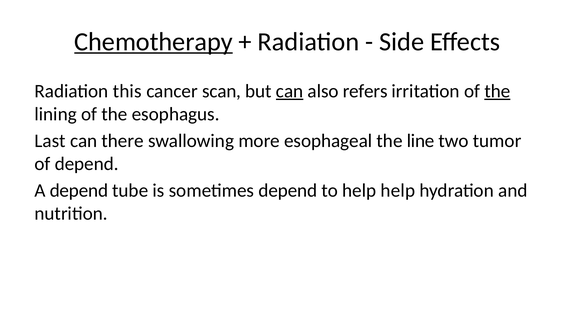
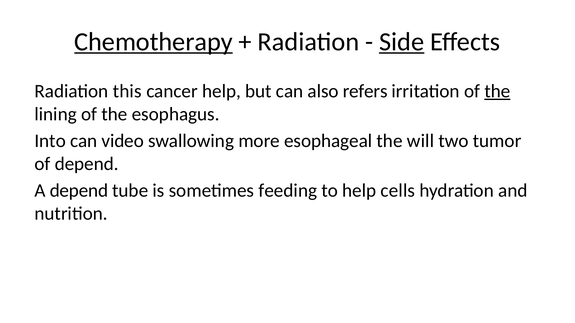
Side underline: none -> present (402, 42)
cancer scan: scan -> help (222, 91)
can underline: present -> none (290, 91)
Last: Last -> Into (50, 141)
there: there -> video (123, 141)
line: line -> will (420, 141)
sometimes depend: depend -> feeding (288, 191)
help help: help -> cells (398, 191)
